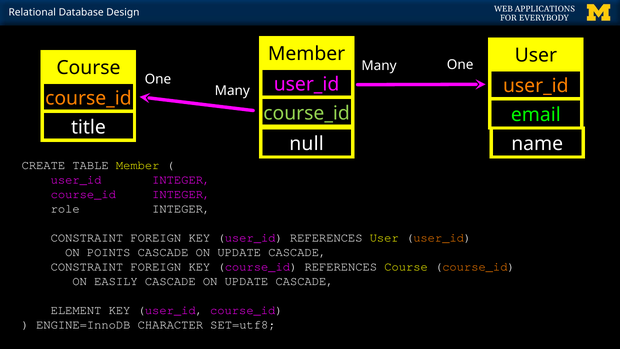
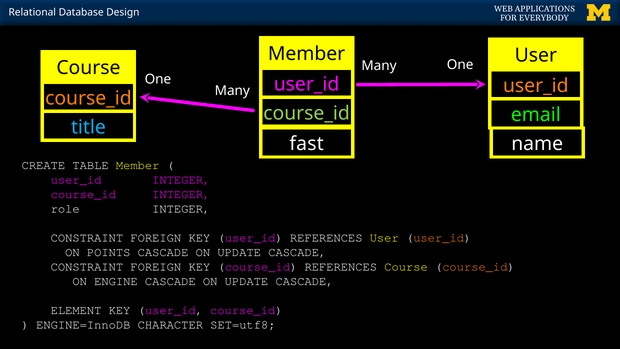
title colour: white -> light blue (88, 127)
null: null -> fast (307, 144)
EASILY: EASILY -> ENGINE (116, 281)
